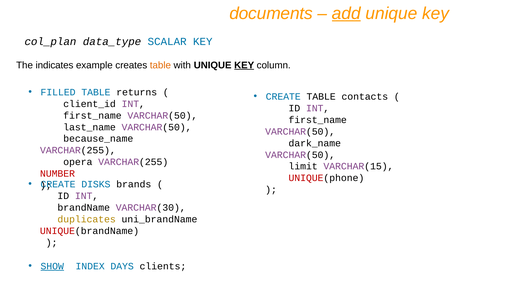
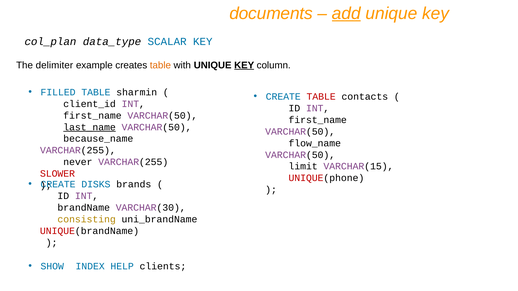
indicates: indicates -> delimiter (54, 65)
returns: returns -> sharmin (137, 92)
TABLE colour: black -> red (321, 97)
last_name underline: none -> present (90, 127)
dark_name: dark_name -> flow_name (315, 143)
opera: opera -> never (78, 162)
NUMBER: NUMBER -> SLOWER (57, 174)
duplicates: duplicates -> consisting (87, 220)
SHOW underline: present -> none (52, 267)
DAYS: DAYS -> HELP (122, 267)
